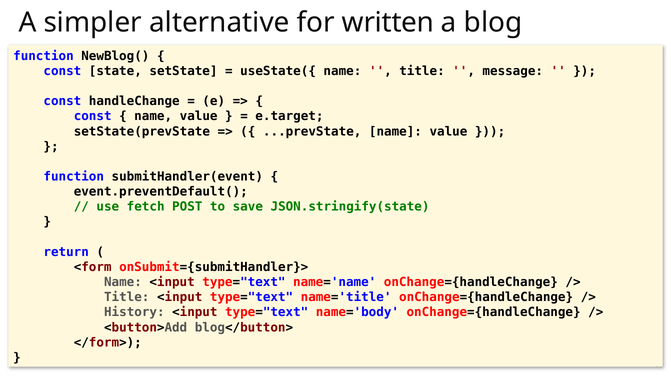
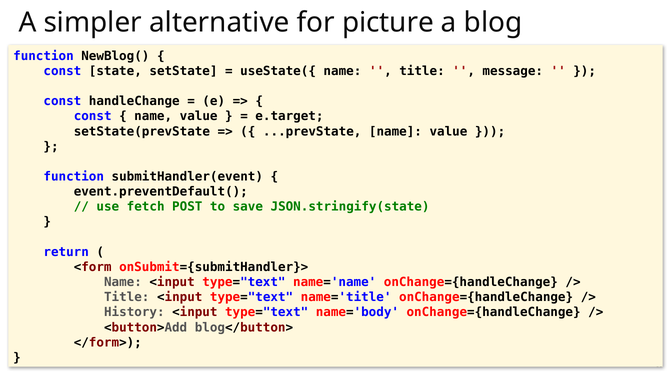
written: written -> picture (388, 23)
